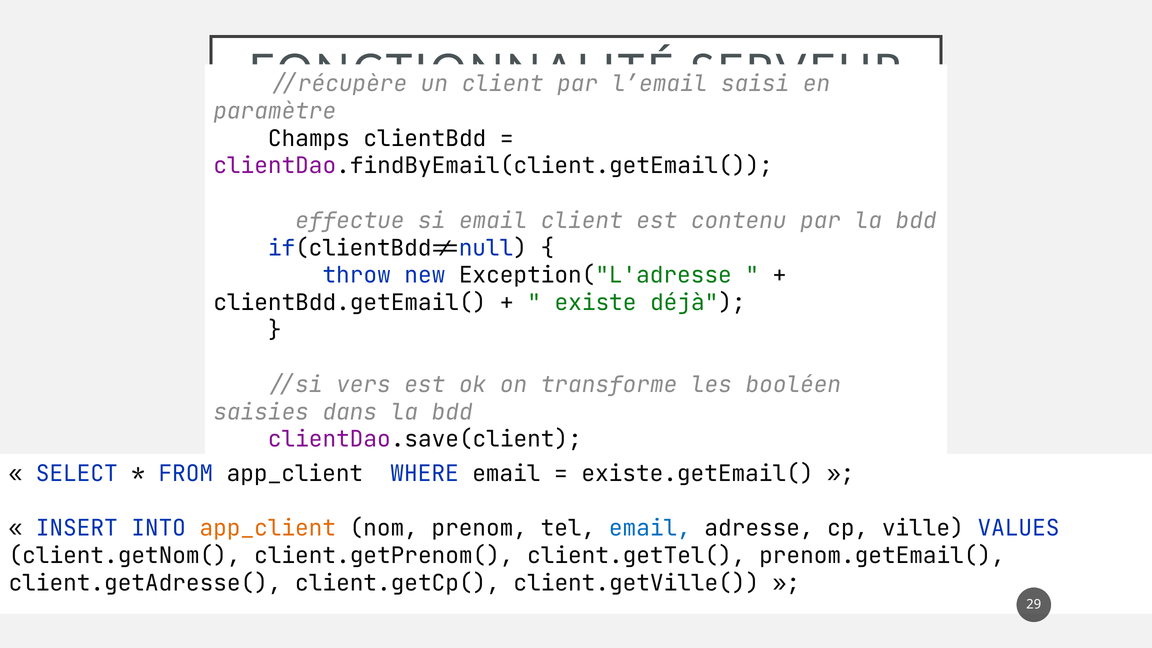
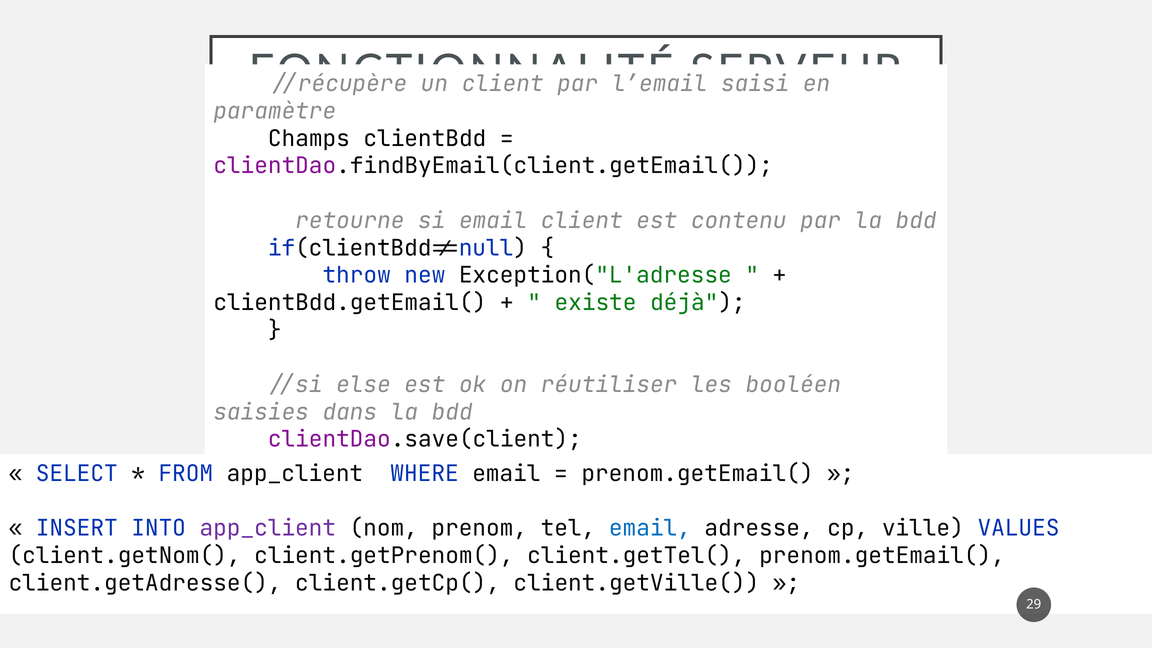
//effectue: //effectue -> //retourne (336, 221)
vers: vers -> else (364, 385)
transforme: transforme -> réutiliser (609, 385)
existe.getEmail(: existe.getEmail( -> prenom.getEmail( (697, 474)
app_client colour: orange -> purple (268, 528)
